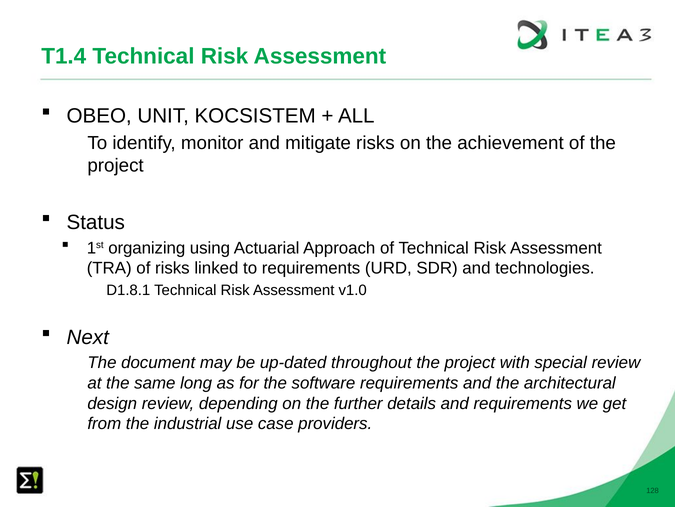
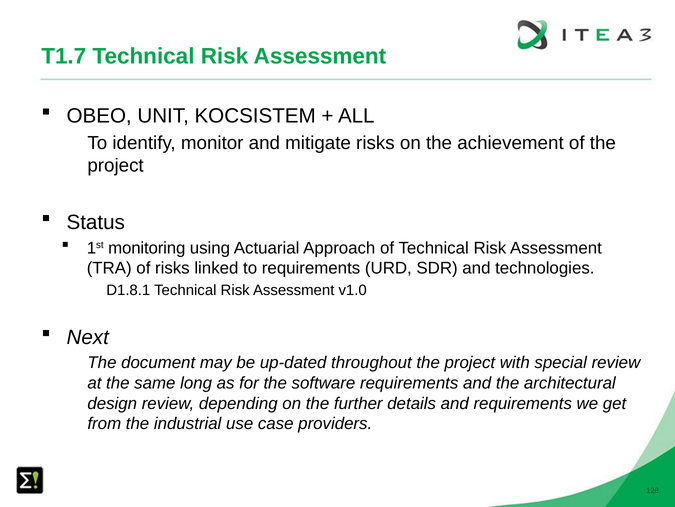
T1.4: T1.4 -> T1.7 (64, 56)
organizing: organizing -> monitoring (147, 248)
